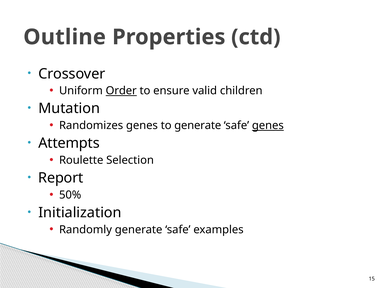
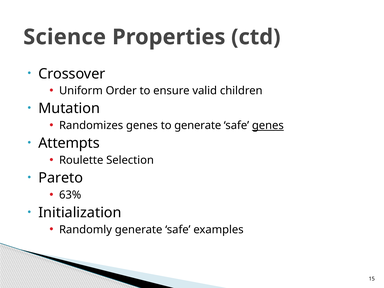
Outline: Outline -> Science (65, 37)
Order underline: present -> none (121, 91)
Report: Report -> Pareto (61, 178)
50%: 50% -> 63% (70, 195)
